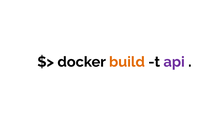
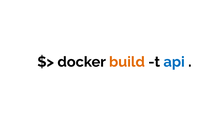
api colour: purple -> blue (174, 62)
